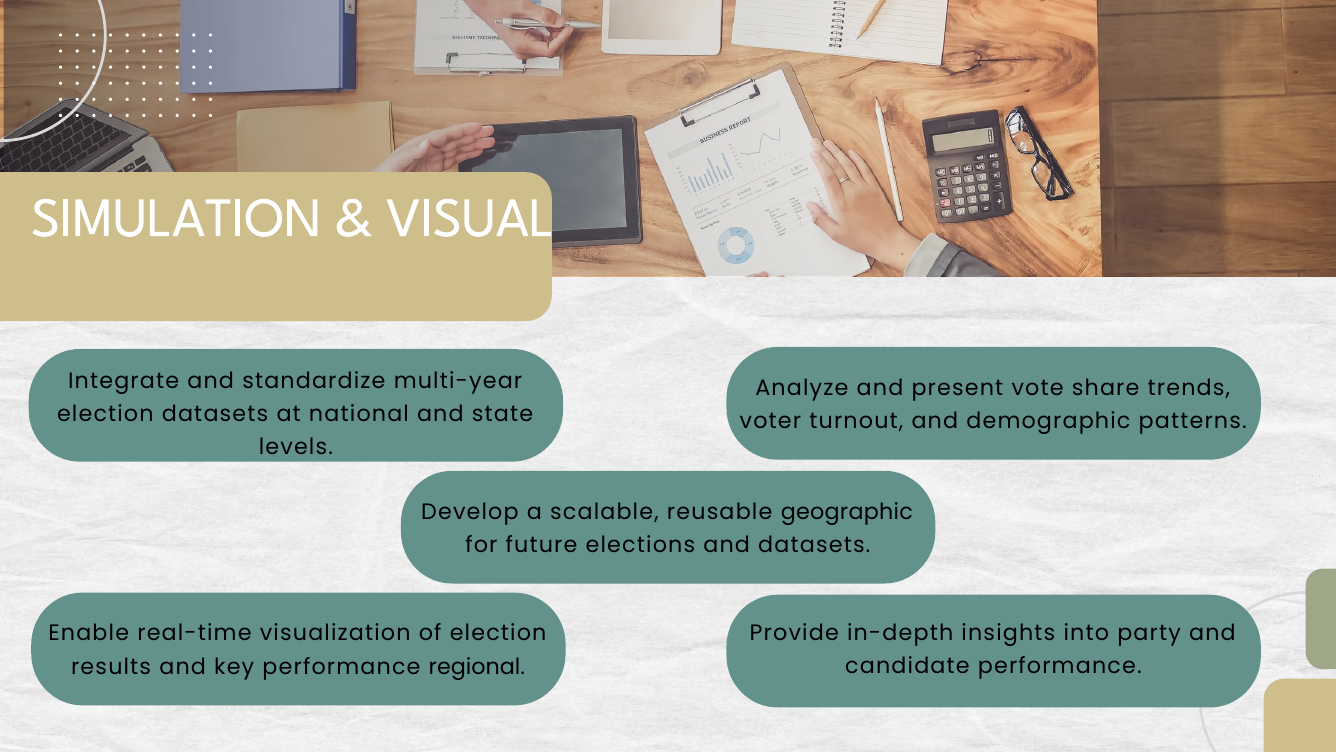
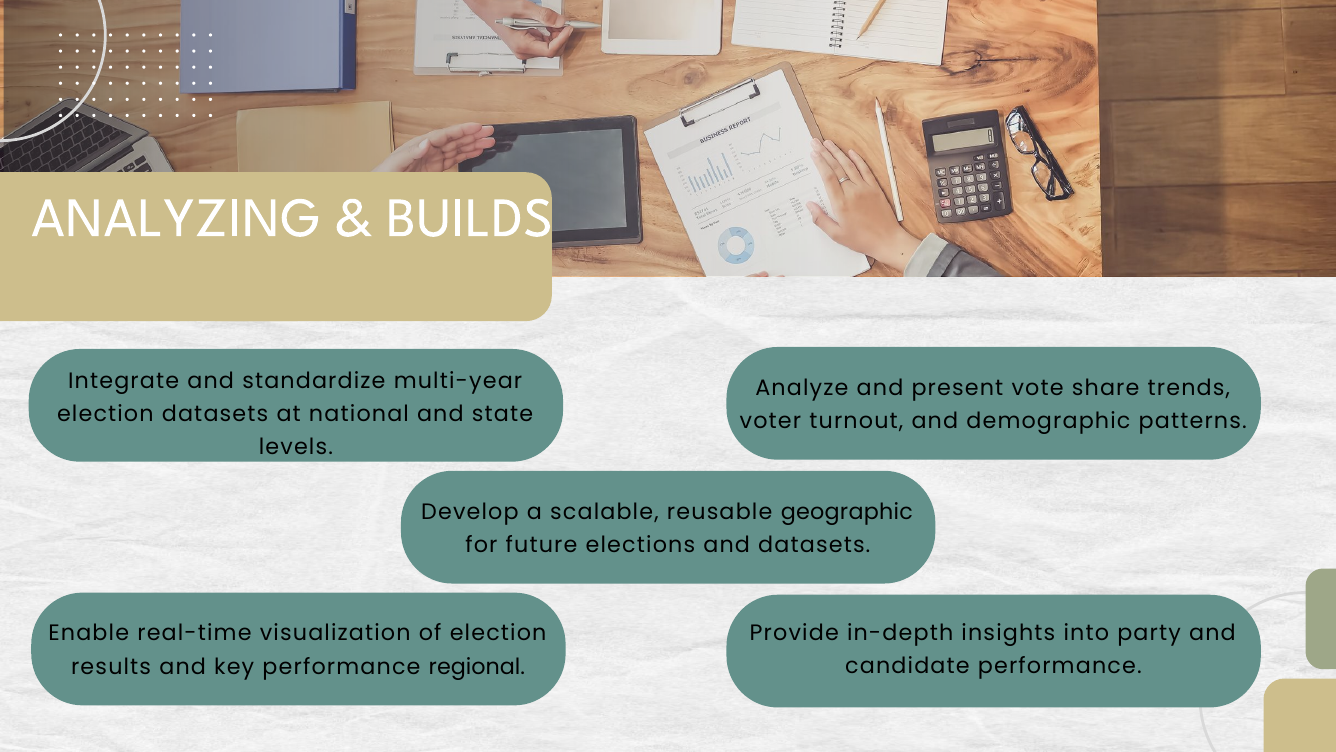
SIMULATION: SIMULATION -> ANALYZING (176, 218)
VISUAL: VISUAL -> BUILDS (470, 218)
